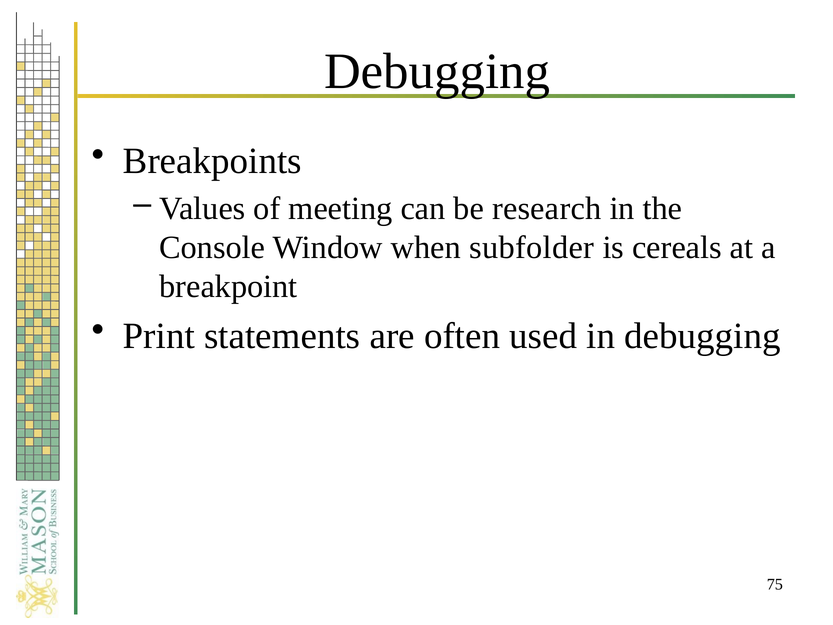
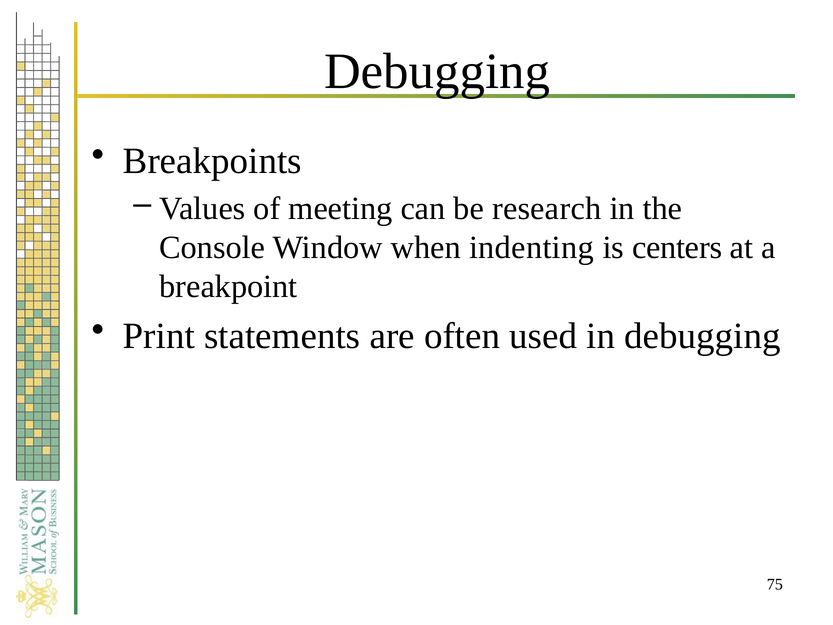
subfolder: subfolder -> indenting (532, 248)
cereals: cereals -> centers (677, 248)
